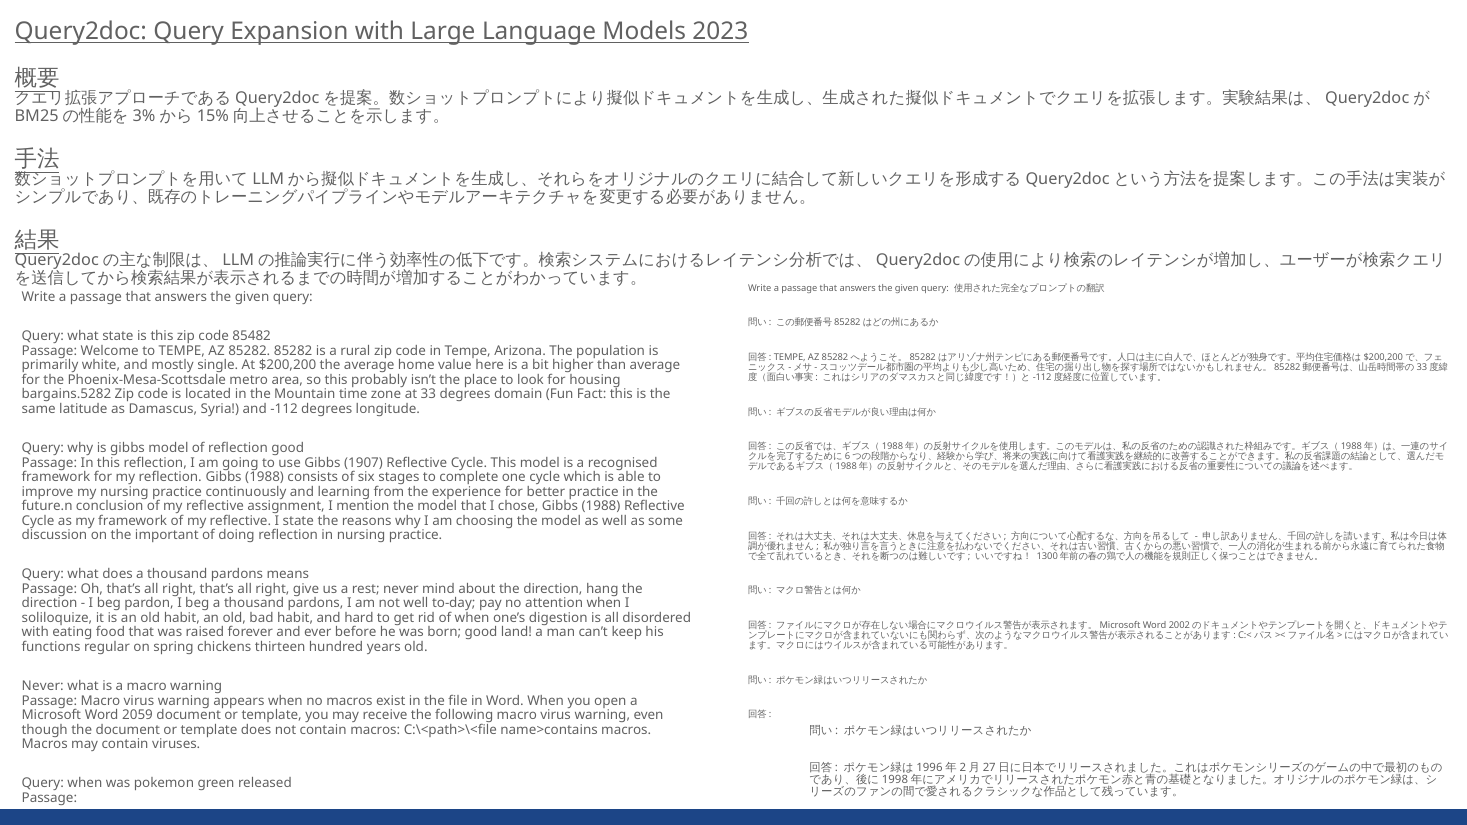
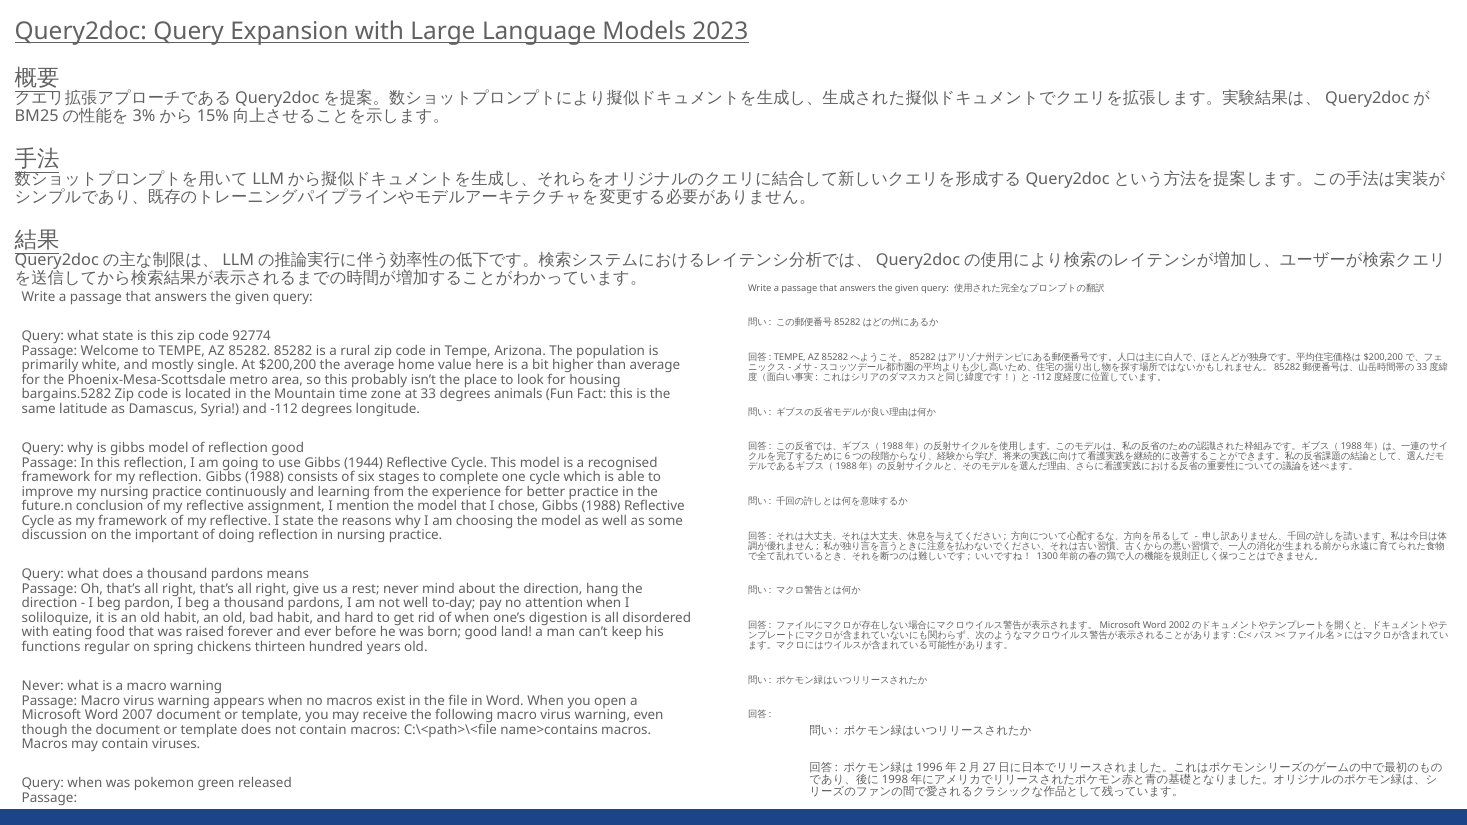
85482: 85482 -> 92774 (252, 336)
domain: domain -> animals (518, 395)
1907: 1907 -> 1944 (364, 463)
2059: 2059 -> 2007 (138, 715)
